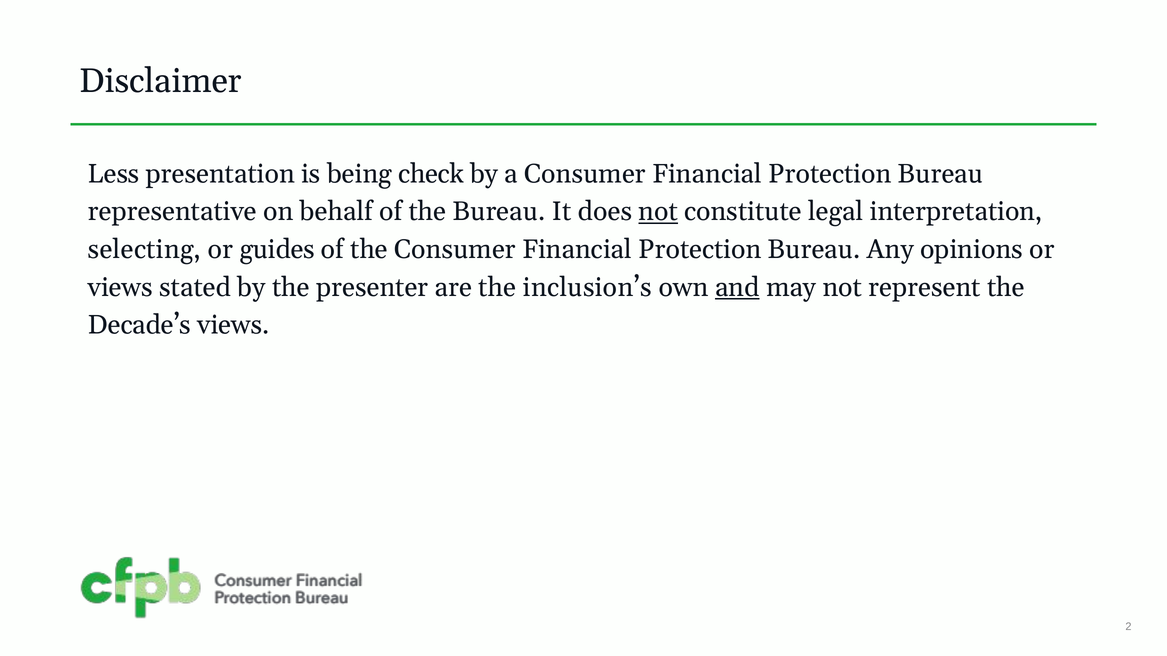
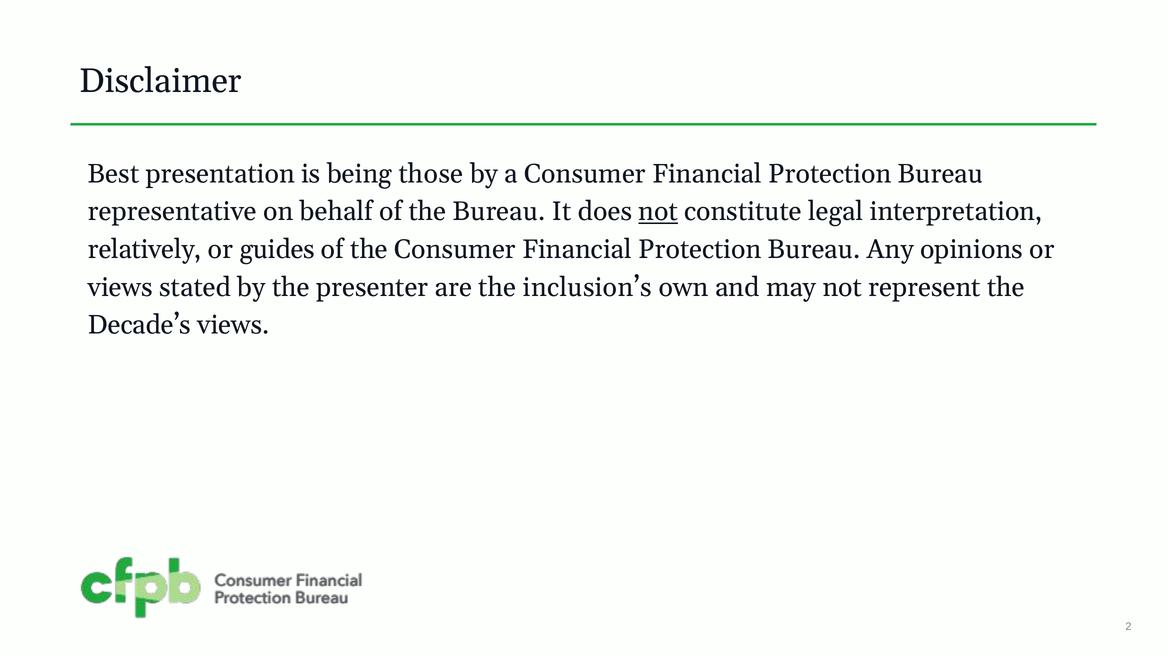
Less: Less -> Best (114, 174)
check: check -> those (431, 174)
selecting: selecting -> relatively (145, 250)
and underline: present -> none (737, 287)
